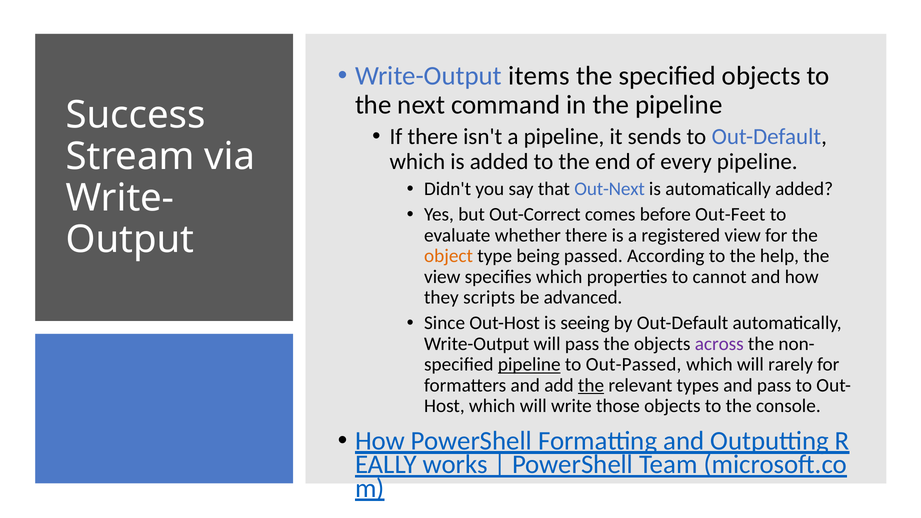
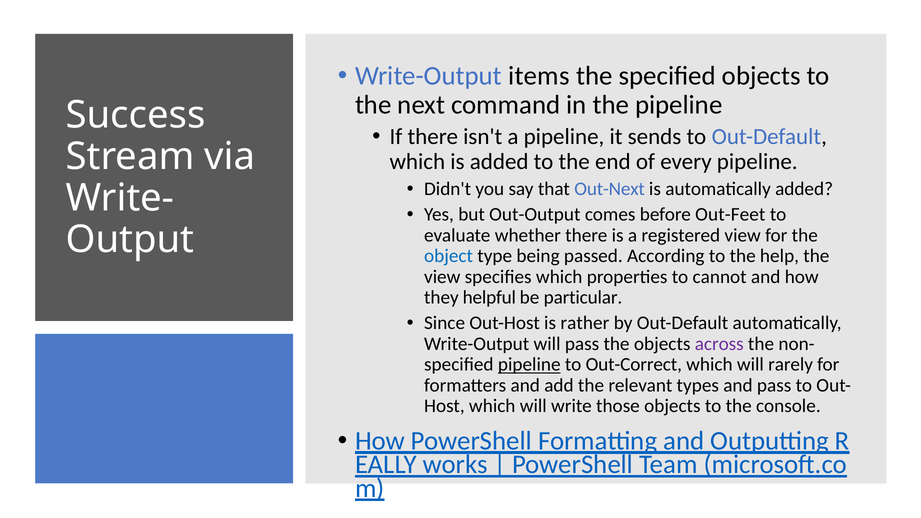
Out-Correct: Out-Correct -> Out-Output (535, 215)
object colour: orange -> blue (449, 256)
scripts: scripts -> helpful (489, 298)
advanced: advanced -> particular (583, 298)
seeing: seeing -> rather (585, 323)
Out-Passed: Out-Passed -> Out-Correct (634, 365)
the underline: present -> none (591, 385)
